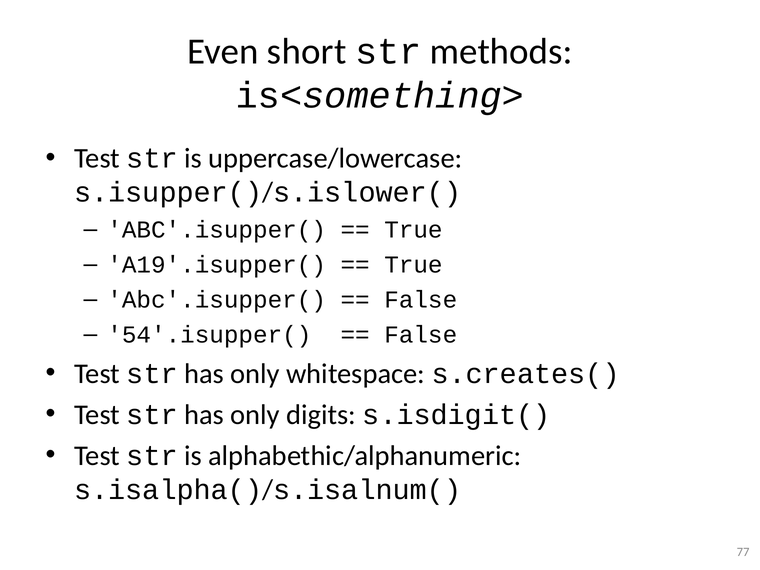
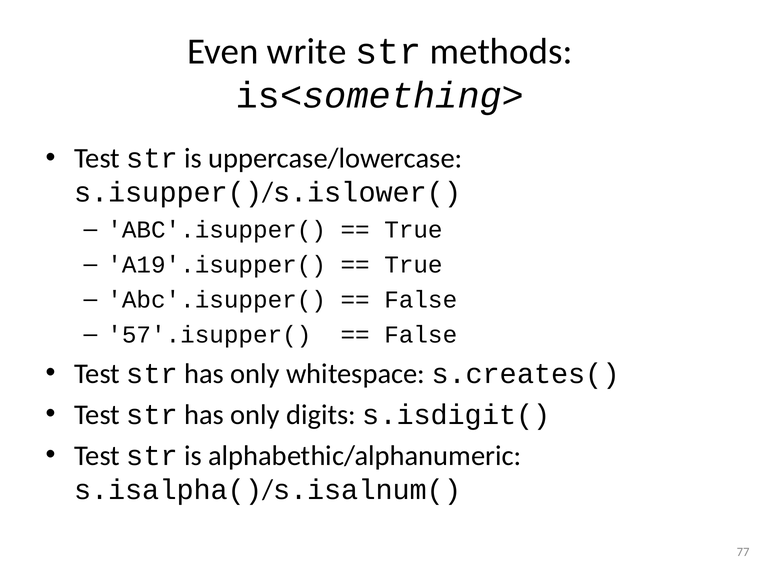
short: short -> write (307, 51)
54'.isupper(: 54'.isupper( -> 57'.isupper( (209, 335)
